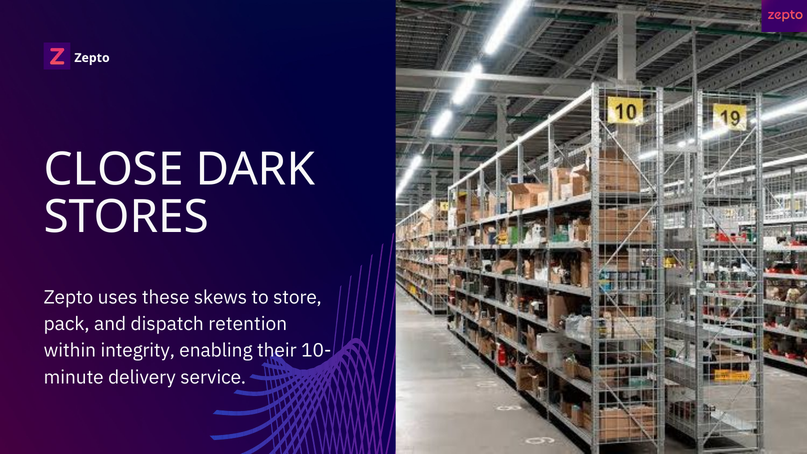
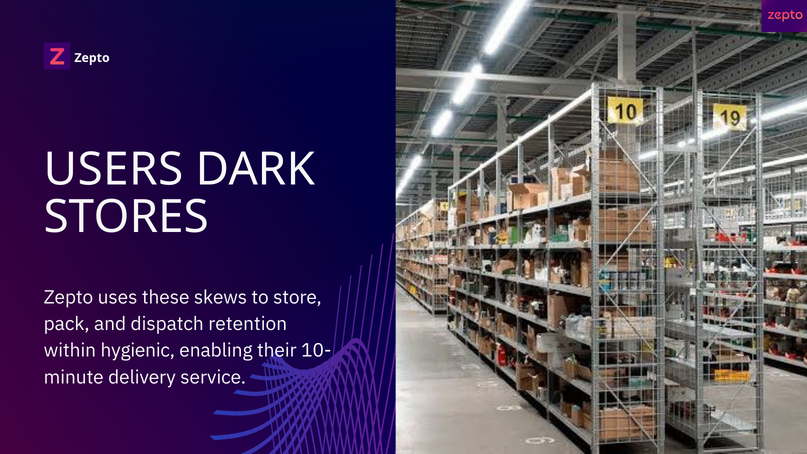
CLOSE: CLOSE -> USERS (114, 170)
integrity: integrity -> hygienic (138, 351)
